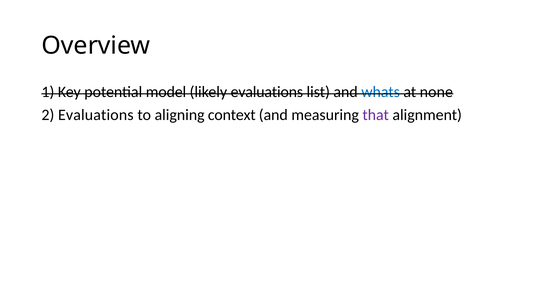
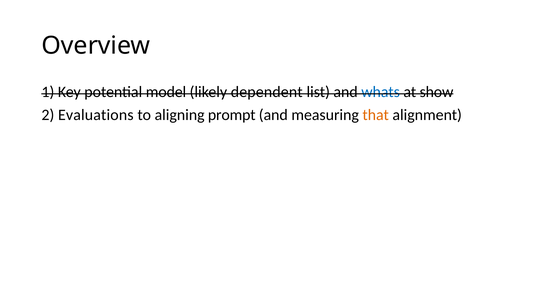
likely evaluations: evaluations -> dependent (267, 92)
none: none -> show (436, 92)
context: context -> prompt (232, 115)
that colour: purple -> orange (376, 115)
